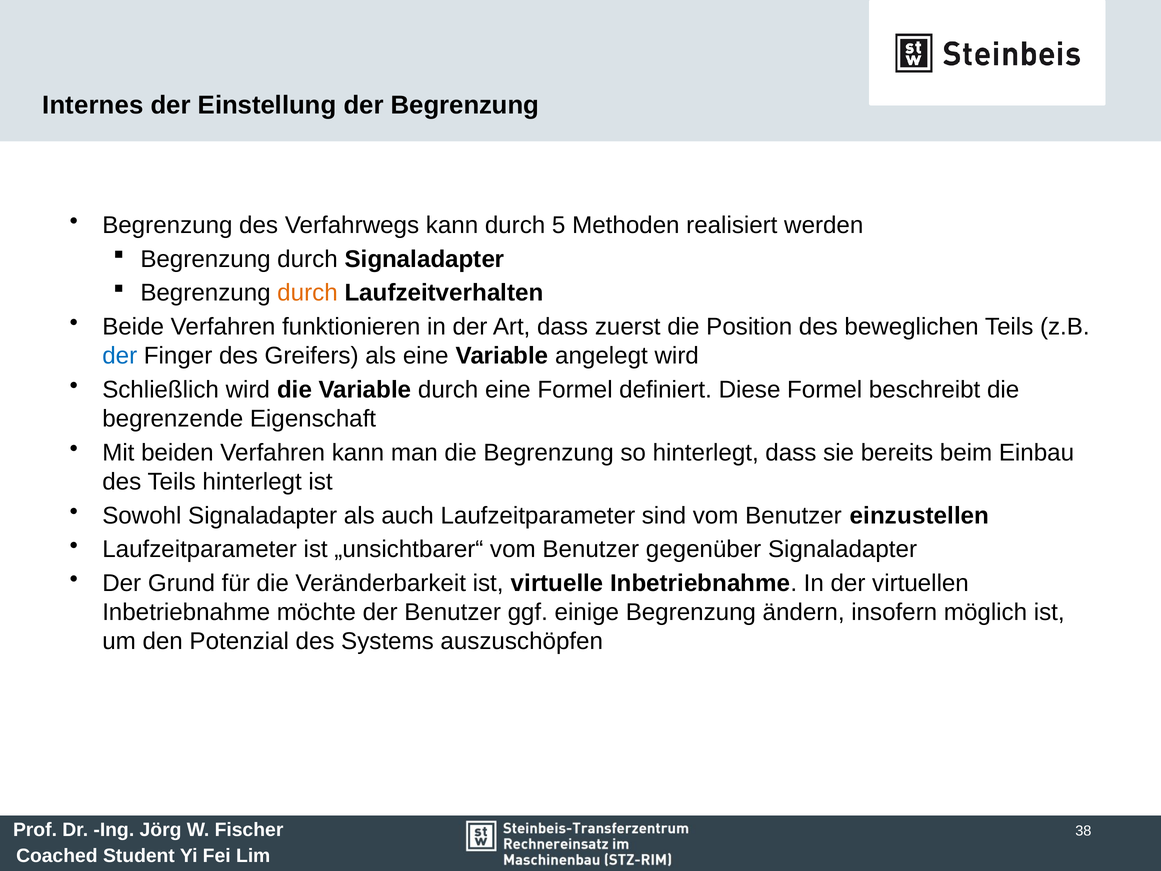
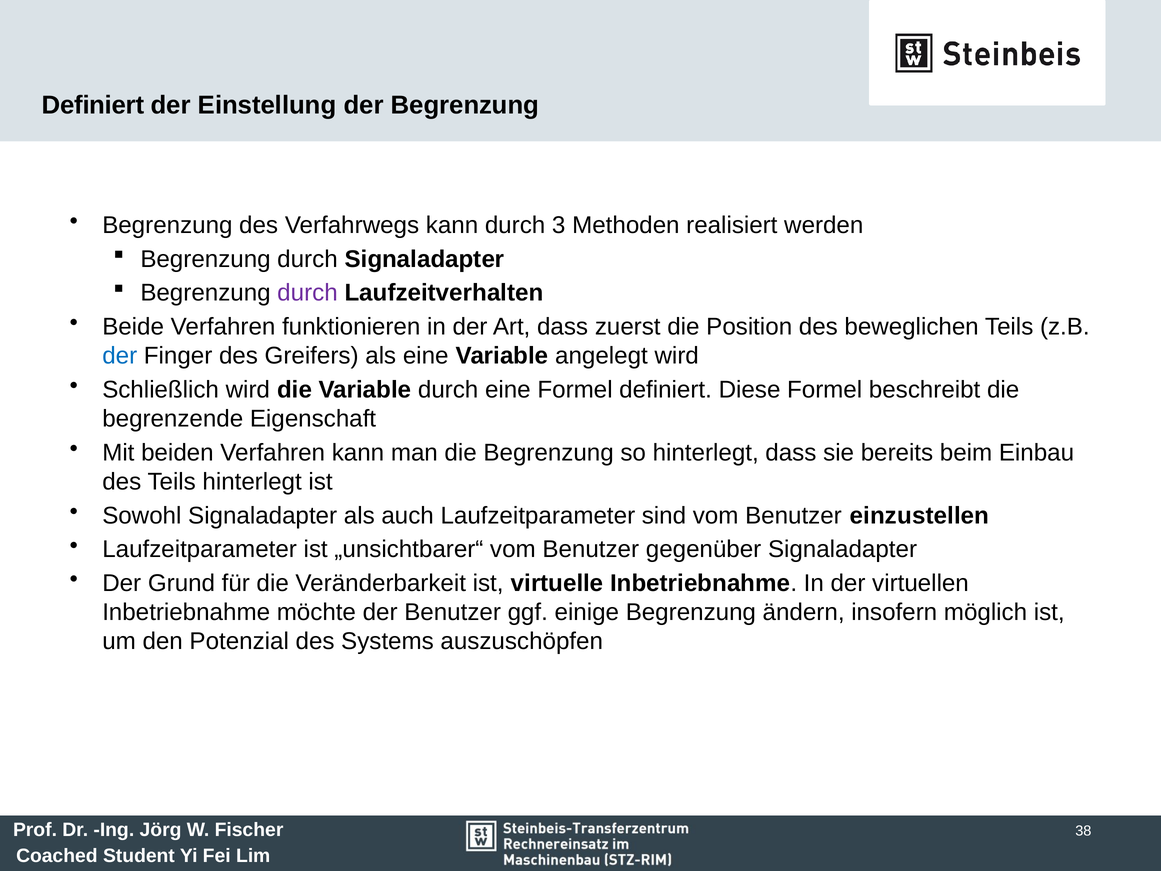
Internes: Internes -> Definiert (93, 105)
5: 5 -> 3 (559, 225)
durch colour: orange -> purple (307, 293)
